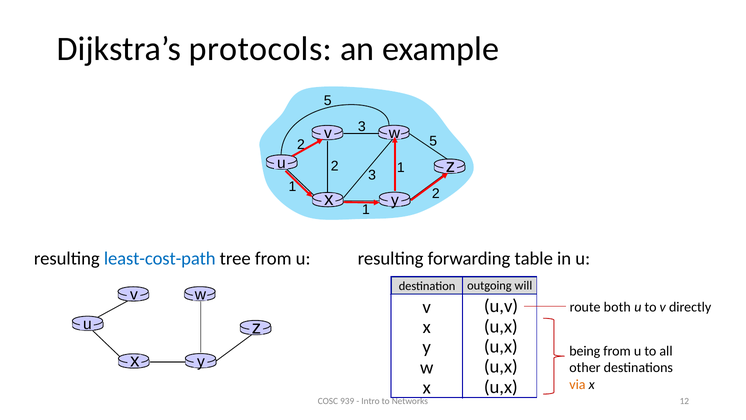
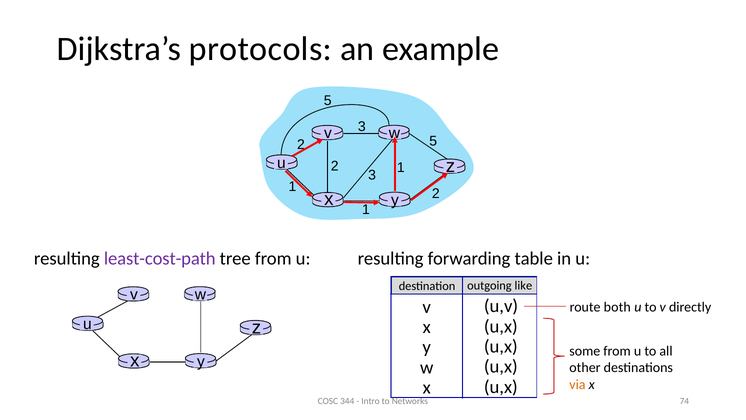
least-cost-path colour: blue -> purple (160, 258)
will: will -> like (523, 285)
being: being -> some (585, 351)
939: 939 -> 344 (347, 401)
12: 12 -> 74 (684, 401)
